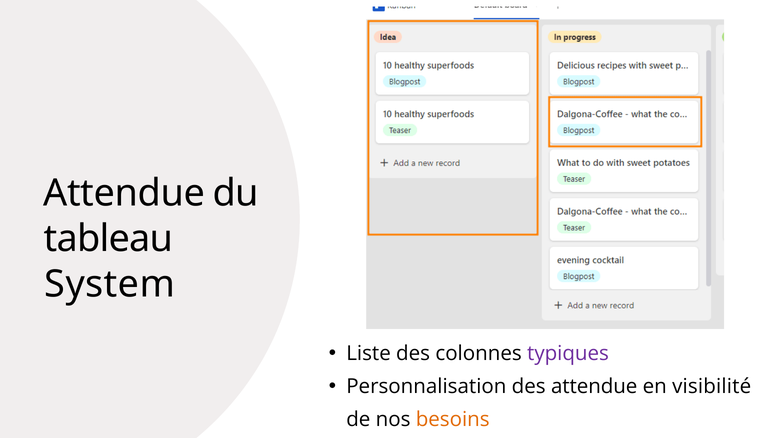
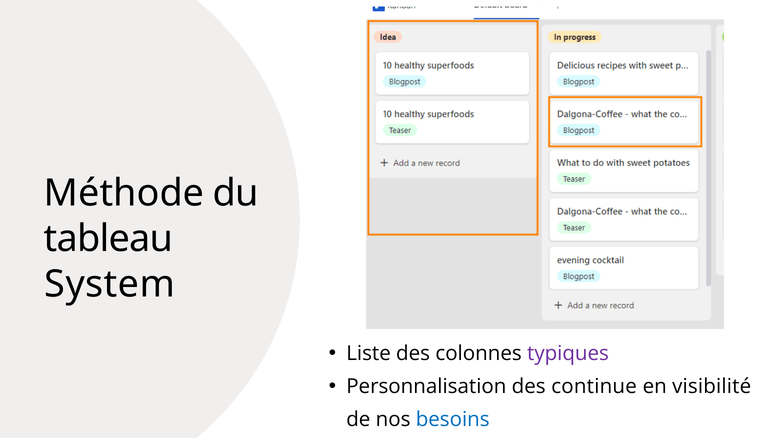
Attendue: Attendue -> Méthode (124, 193)
des attendue: attendue -> continue (594, 387)
besoins colour: orange -> blue (453, 420)
